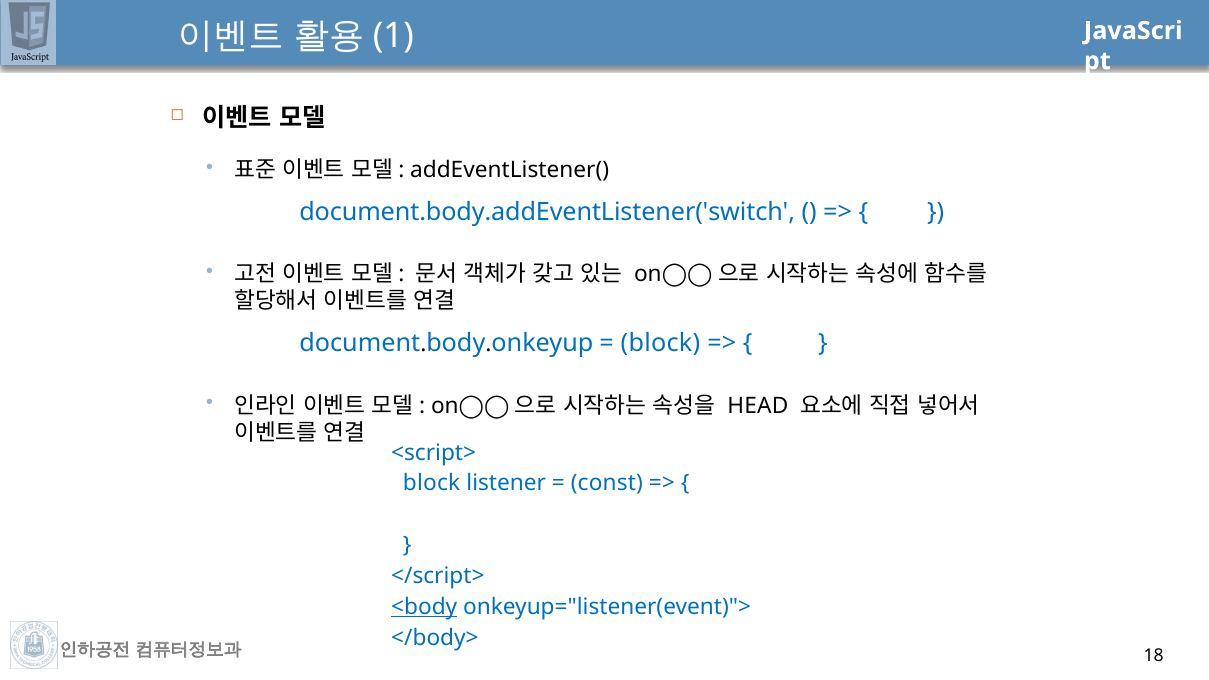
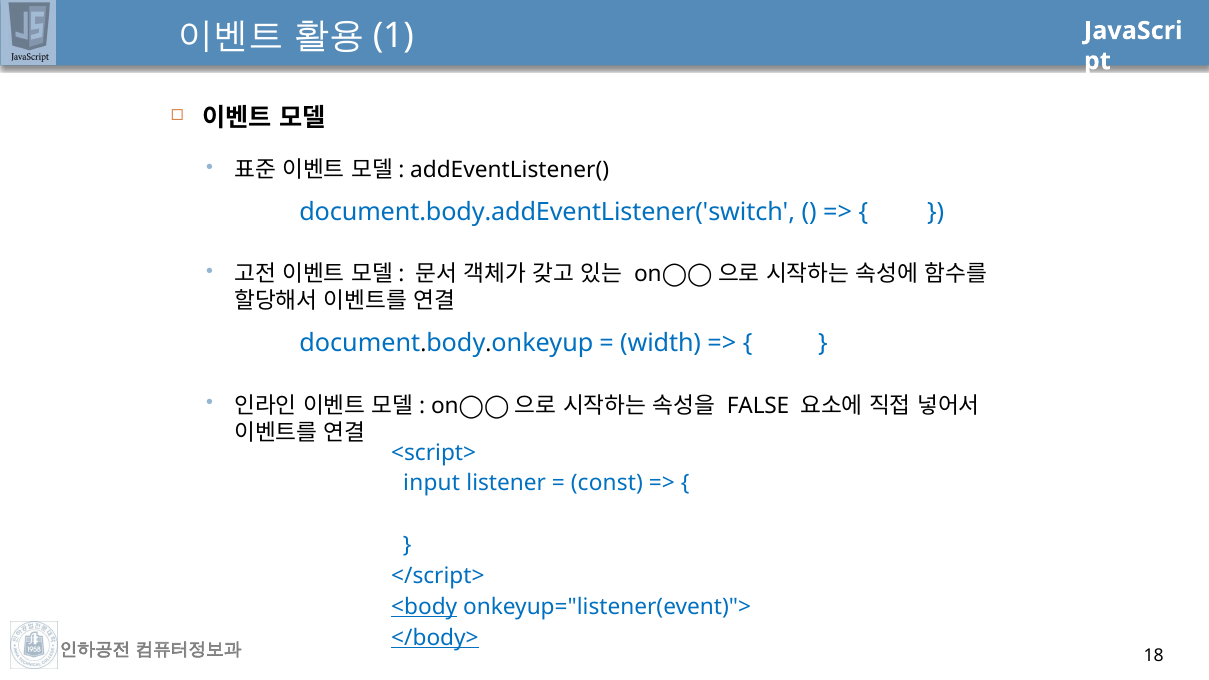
block: block -> width (661, 344)
HEAD: HEAD -> FALSE (758, 406)
block: block -> input (432, 483)
</body> underline: none -> present (435, 638)
